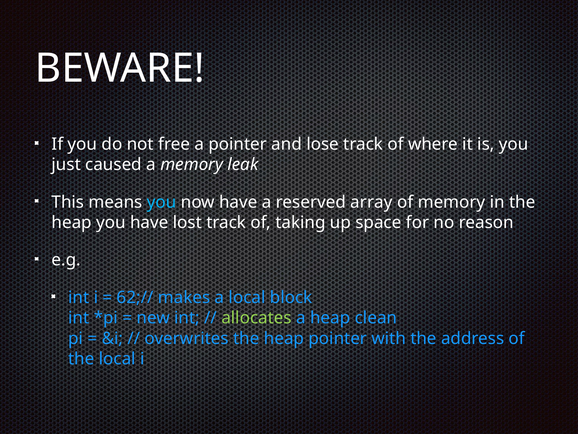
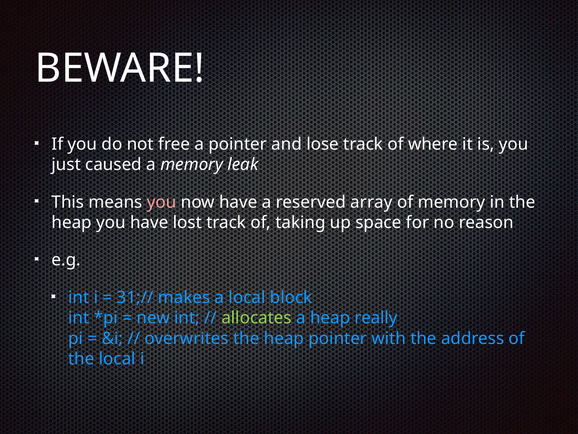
you colour: light blue -> pink (162, 202)
62;//: 62;// -> 31;// (135, 297)
clean: clean -> really (376, 318)
